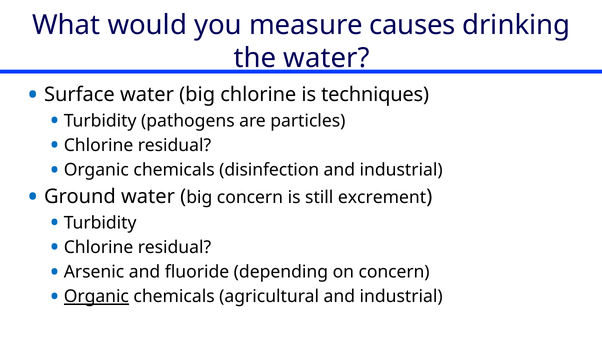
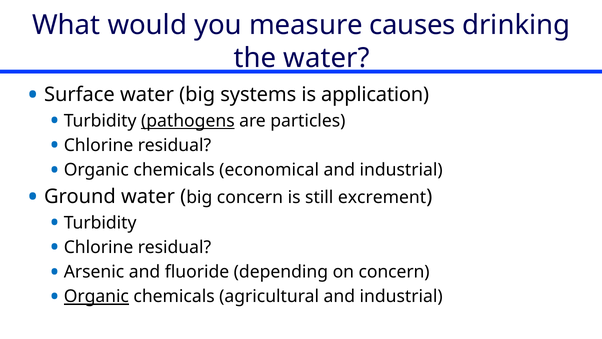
big chlorine: chlorine -> systems (258, 95)
techniques: techniques -> application (375, 95)
pathogens underline: none -> present (188, 121)
disinfection: disinfection -> economical (269, 170)
